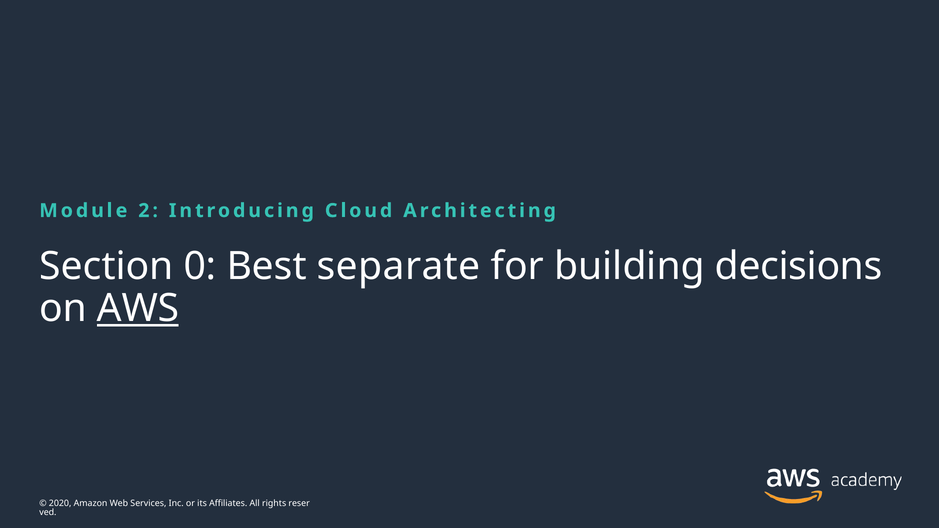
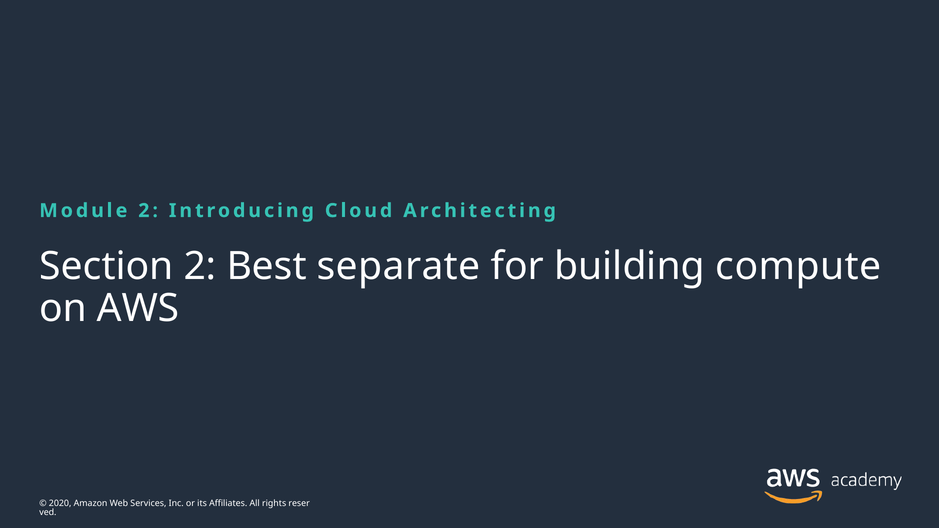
Section 0: 0 -> 2 (200, 266)
decisions: decisions -> compute (798, 266)
AWS underline: present -> none (138, 309)
